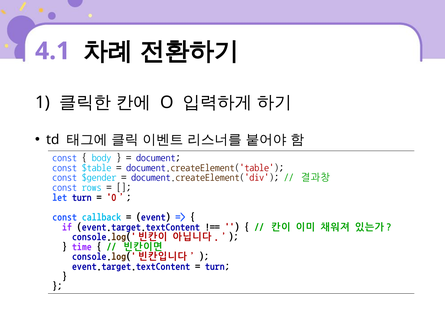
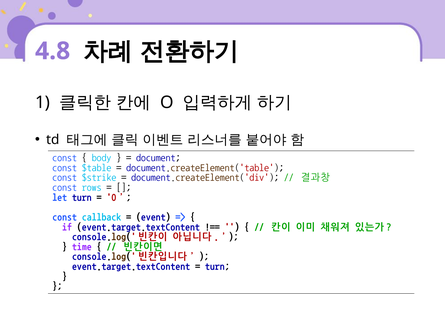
4.1: 4.1 -> 4.8 (53, 51)
$gender: $gender -> $strike (99, 177)
